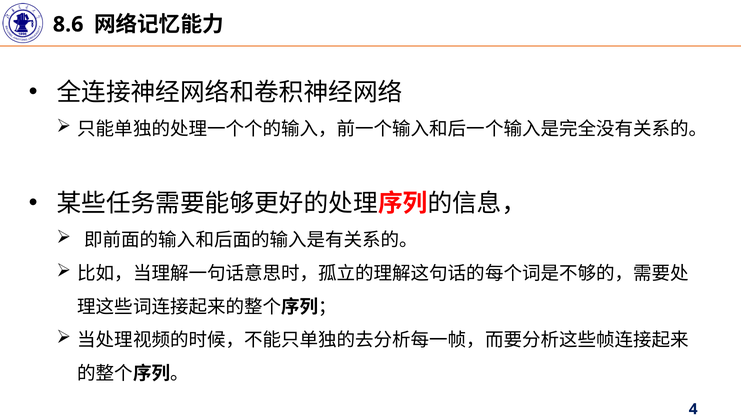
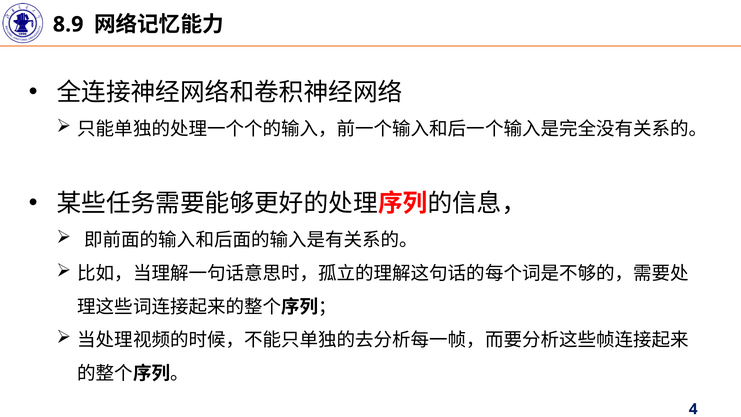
8.6: 8.6 -> 8.9 (68, 24)
